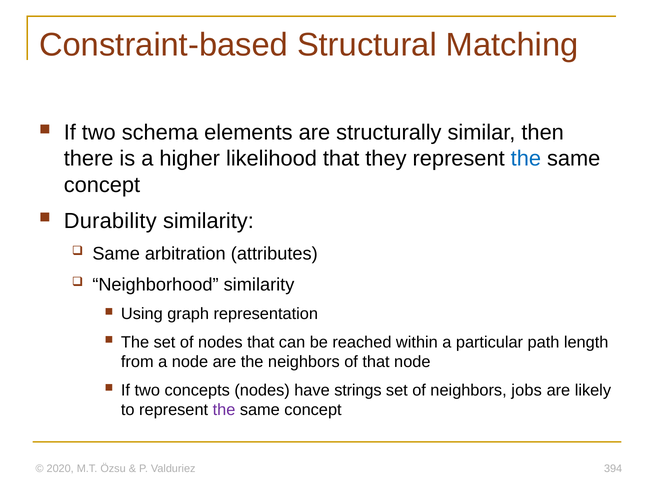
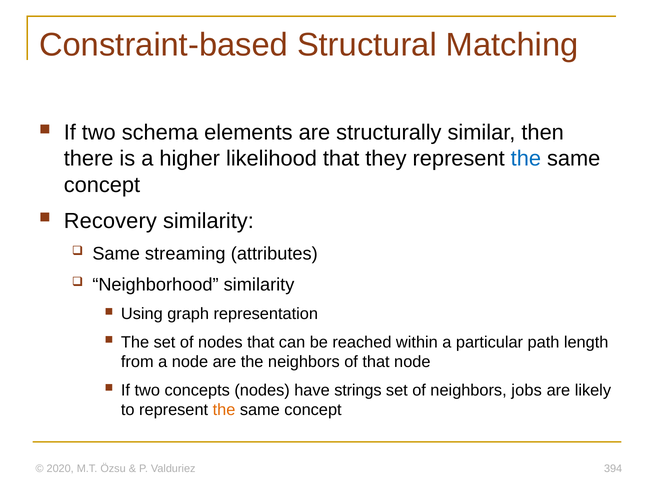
Durability: Durability -> Recovery (110, 221)
arbitration: arbitration -> streaming (185, 253)
the colour: purple -> orange (224, 410)
